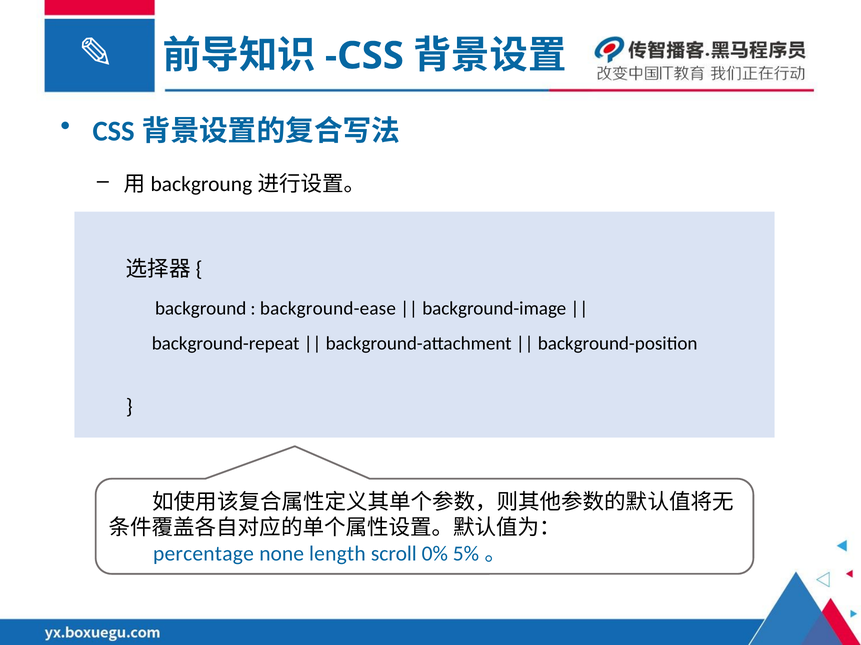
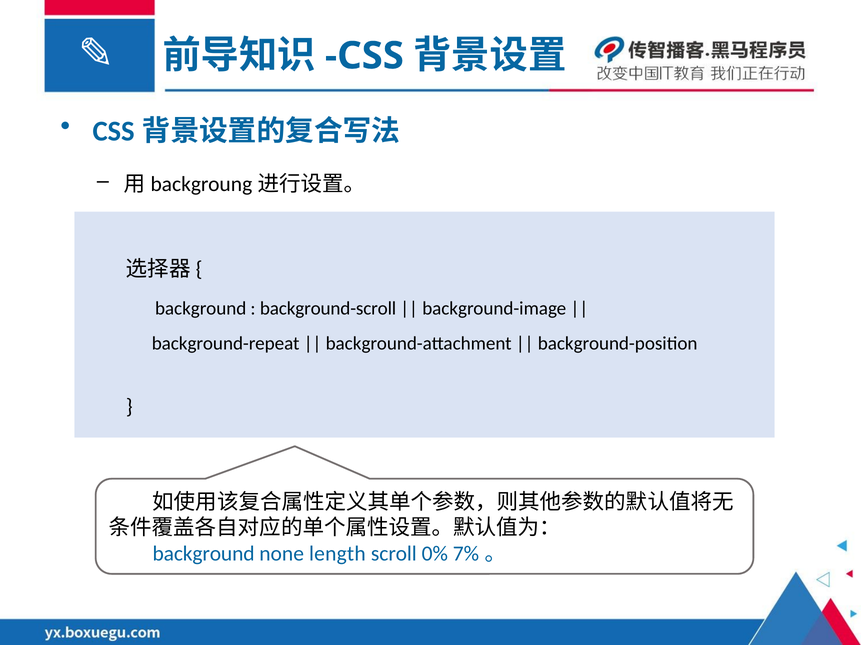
background-ease: background-ease -> background-scroll (328, 309)
percentage: percentage -> background (204, 554)
5%: 5% -> 7% (466, 554)
